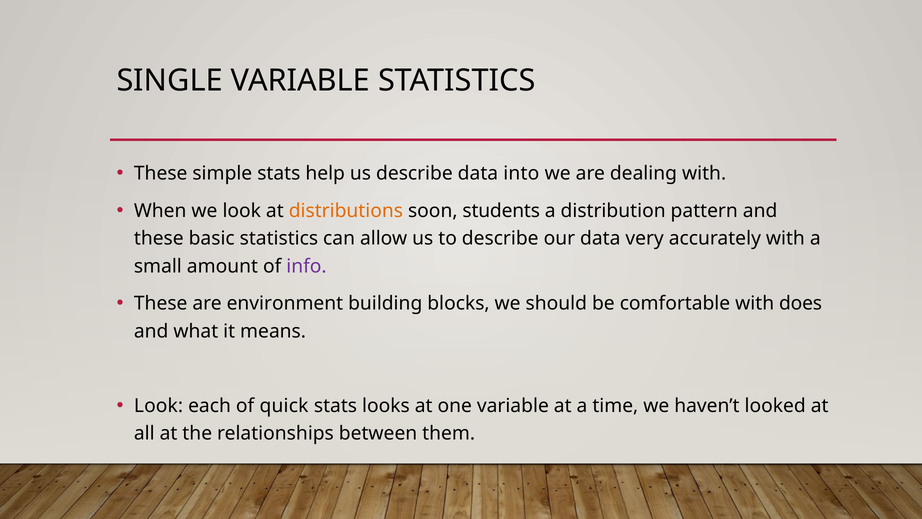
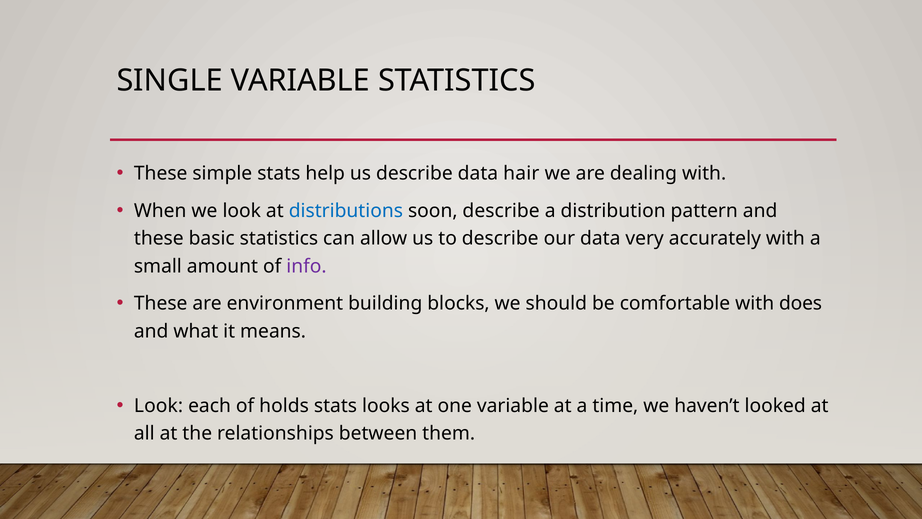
into: into -> hair (521, 173)
distributions colour: orange -> blue (346, 211)
soon students: students -> describe (501, 211)
quick: quick -> holds (284, 406)
